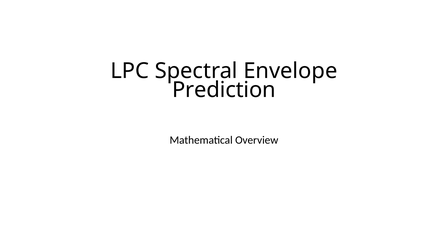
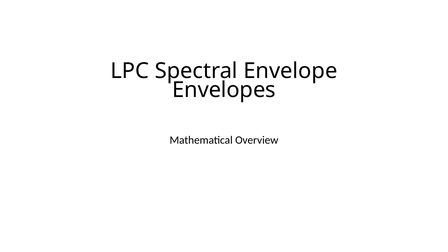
Prediction: Prediction -> Envelopes (224, 90)
